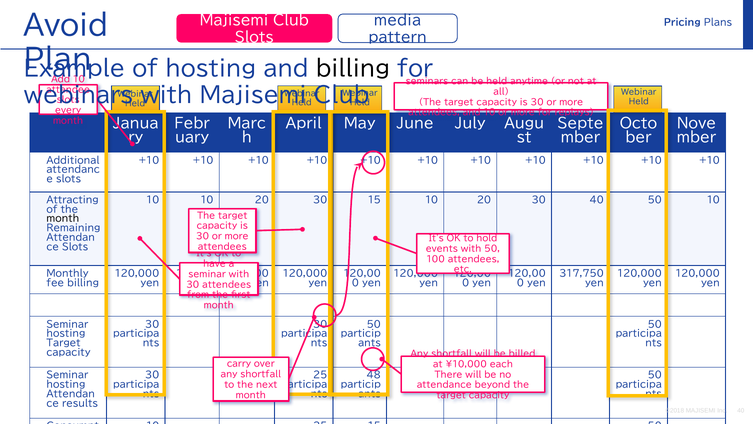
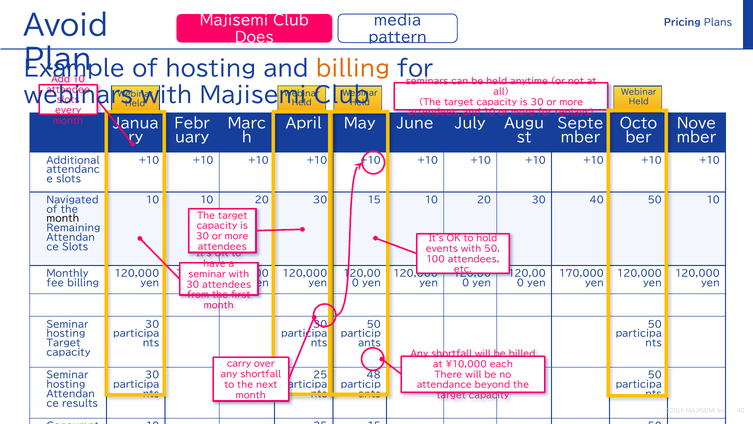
Slots: Slots -> Does (254, 38)
billing colour: black -> orange (353, 69)
Attracting: Attracting -> Navigated (73, 200)
317,750: 317,750 -> 170,000 (582, 273)
